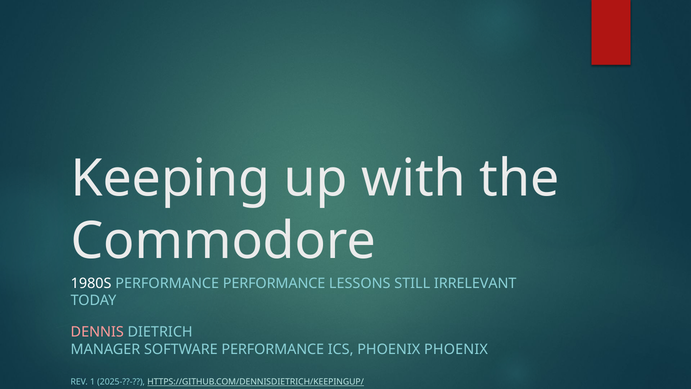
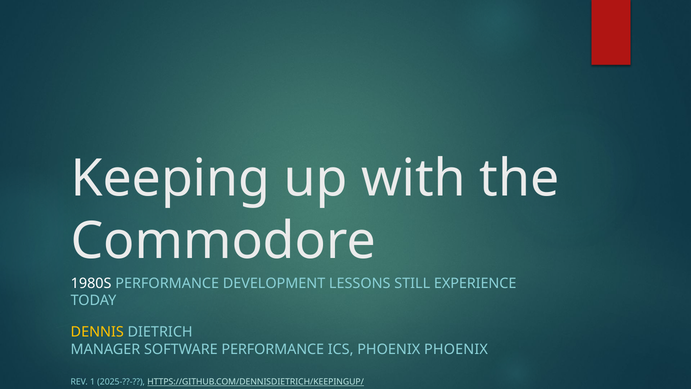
PERFORMANCE PERFORMANCE: PERFORMANCE -> DEVELOPMENT (274, 283)
IRRELEVANT: IRRELEVANT -> EXPERIENCE (475, 283)
DENNIS colour: pink -> yellow (97, 332)
